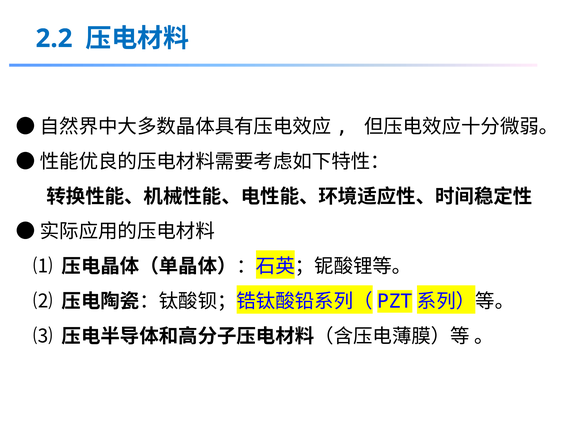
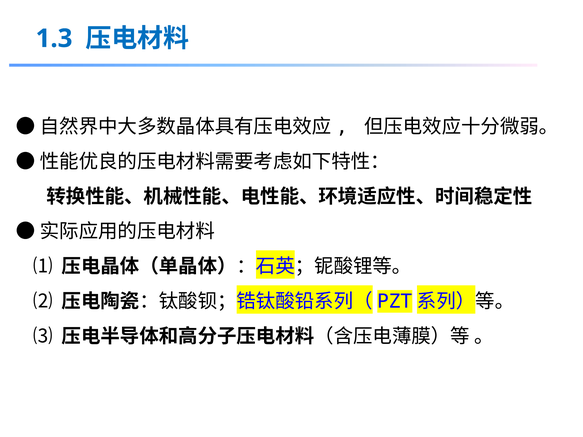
2.2: 2.2 -> 1.3 (54, 38)
